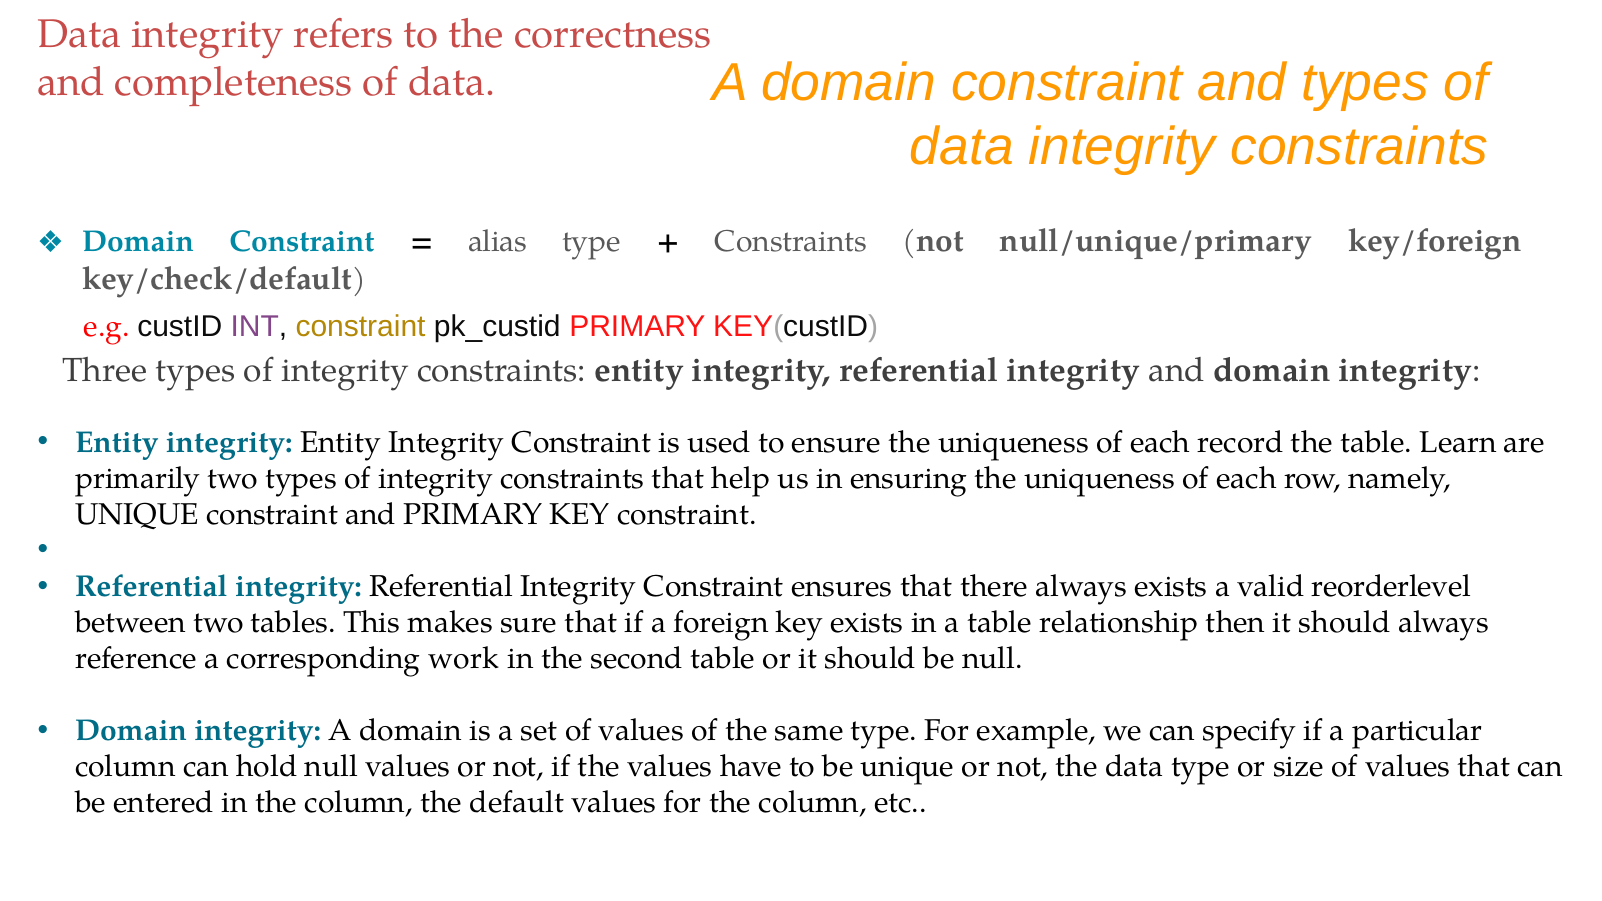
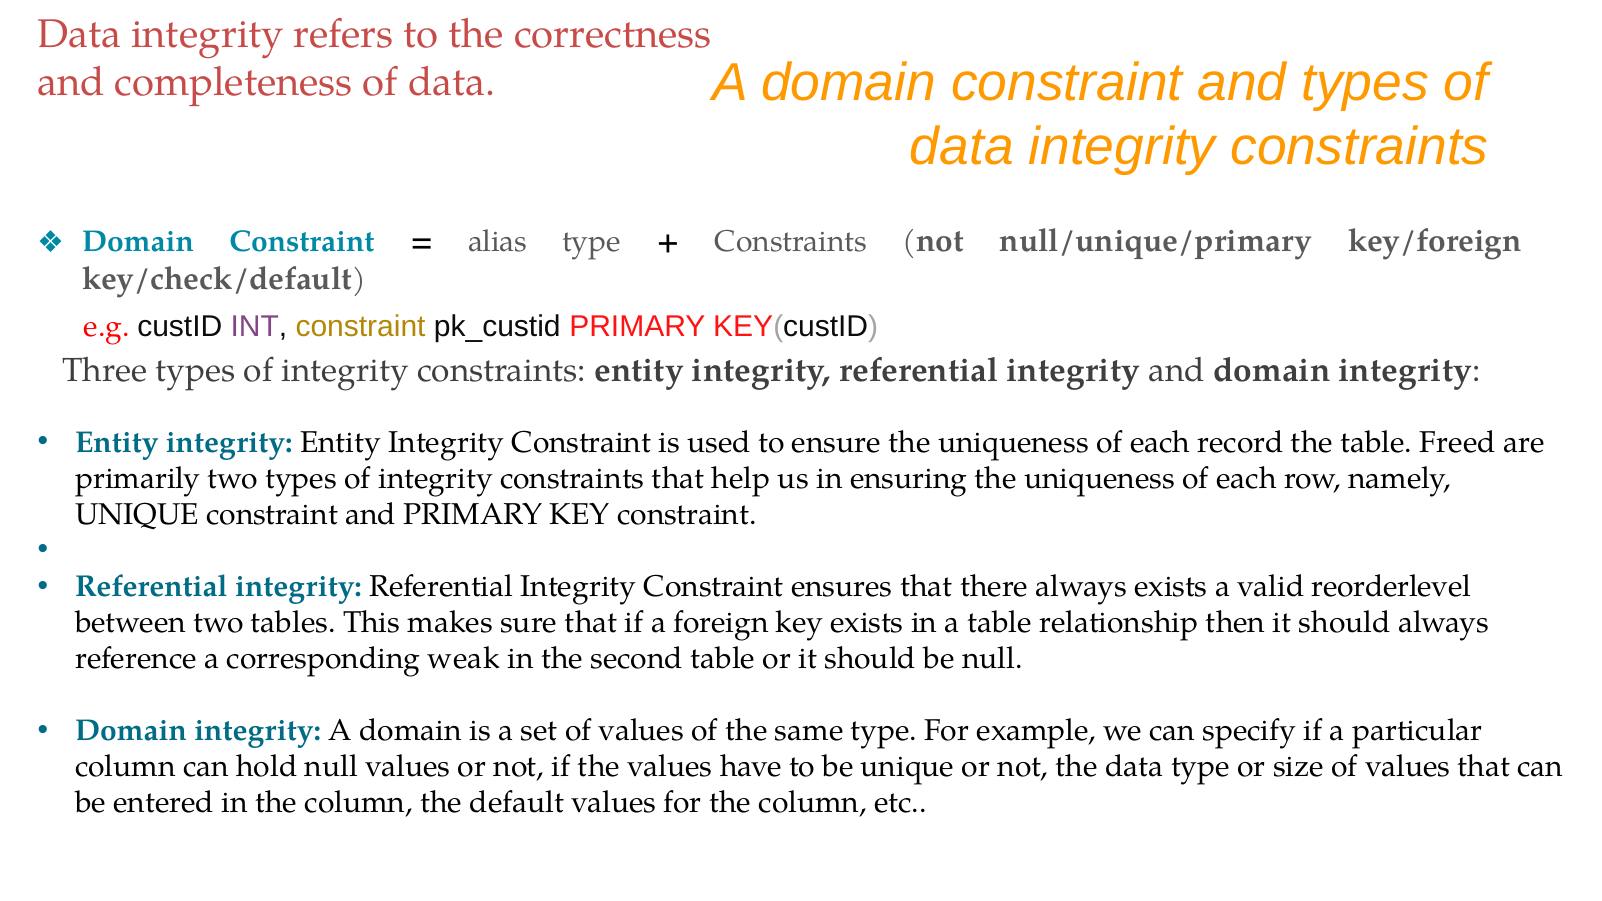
Learn: Learn -> Freed (1458, 443)
work: work -> weak (464, 659)
